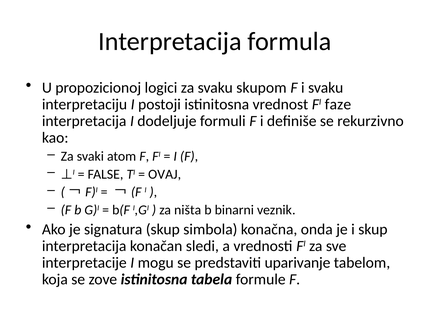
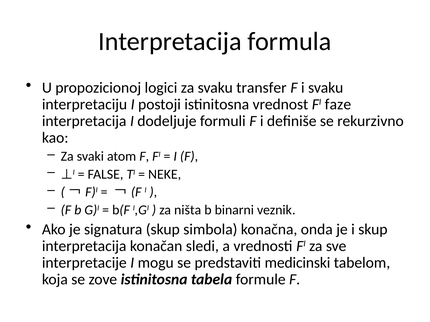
skupom: skupom -> transfer (261, 88)
OVAJ: OVAJ -> NEKE (165, 174)
uparivanje: uparivanje -> medicinski (298, 263)
